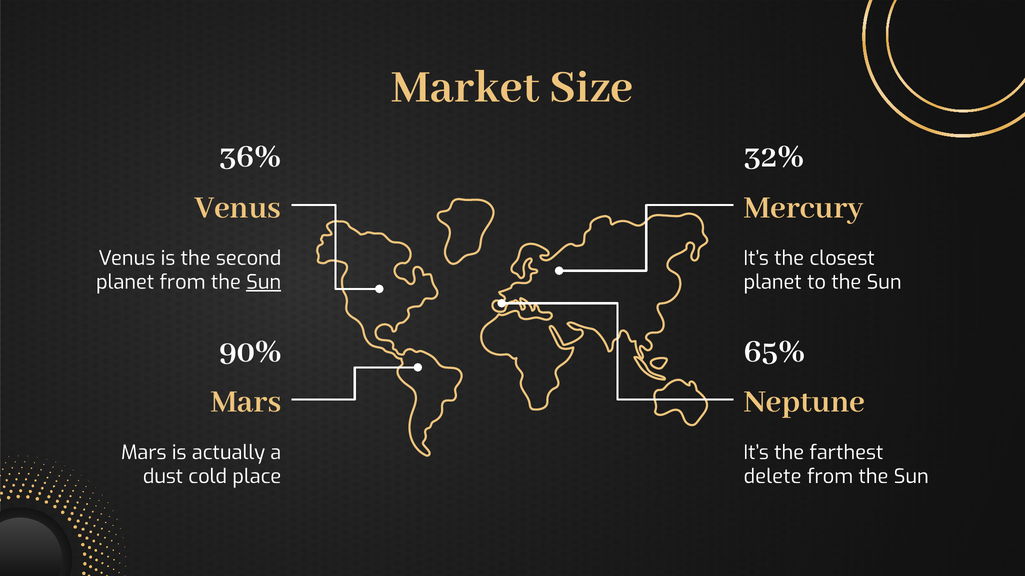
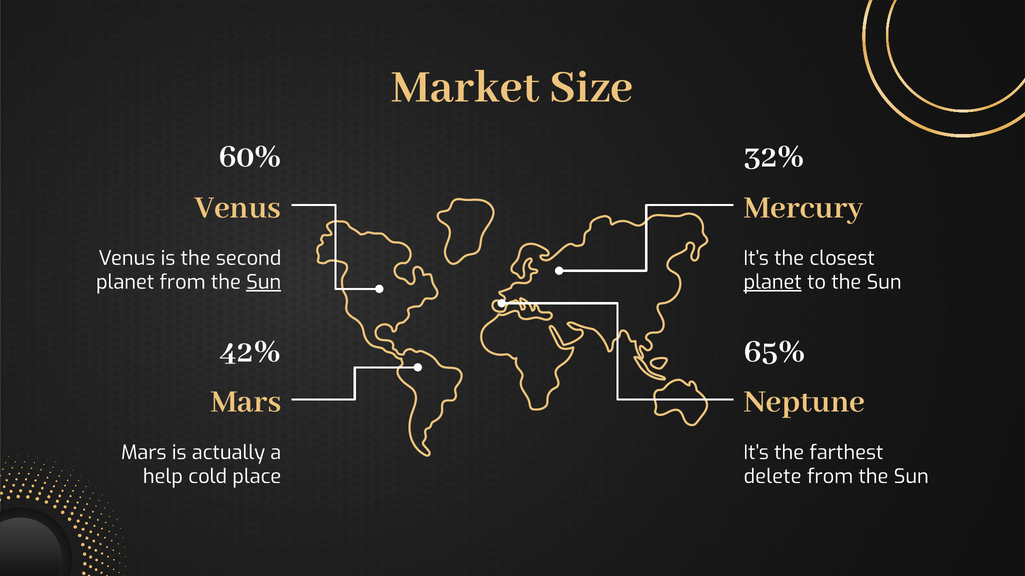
36%: 36% -> 60% (250, 156)
planet underline: none -> present (773, 282)
90%: 90% -> 42% (250, 351)
dust: dust -> help (163, 477)
